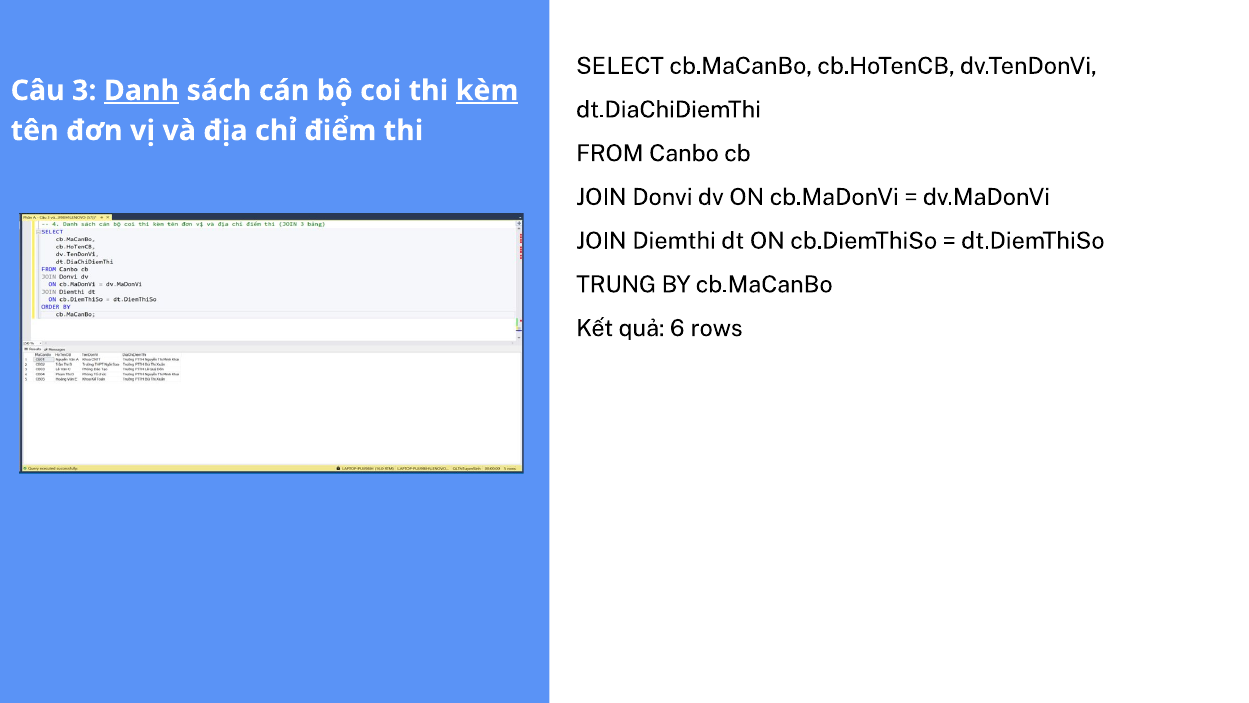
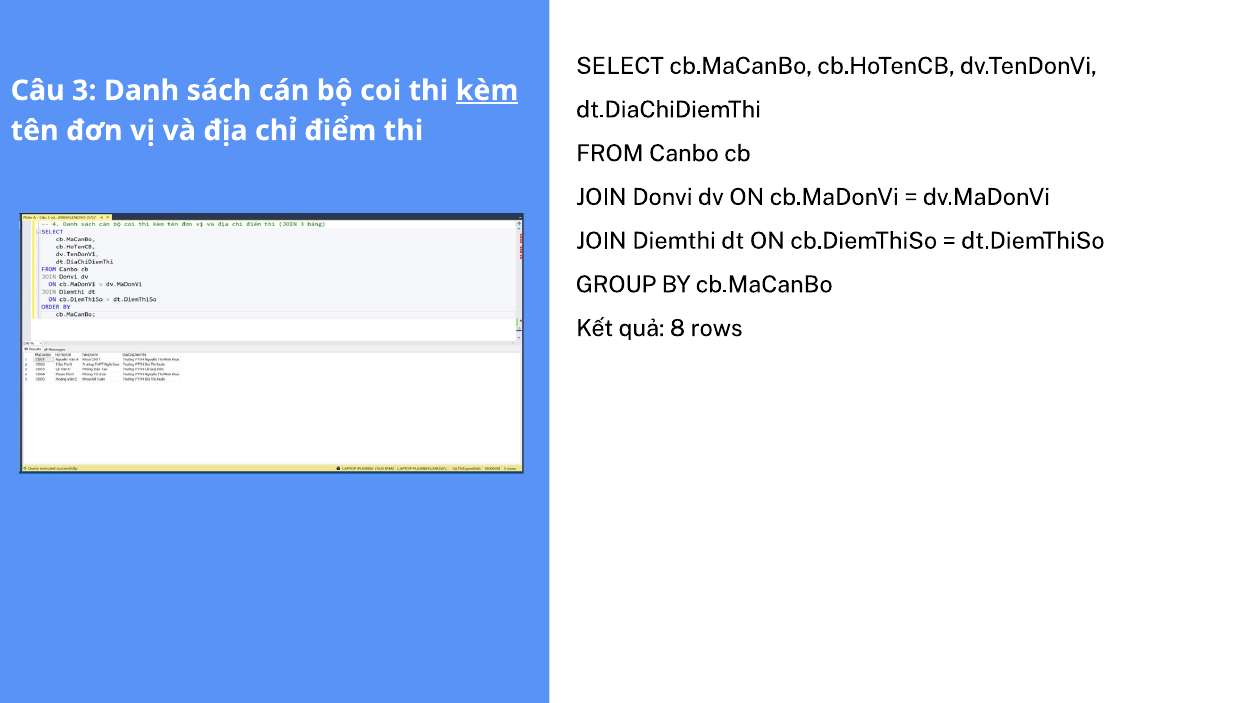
Danh underline: present -> none (142, 91)
TRUNG: TRUNG -> GROUP (616, 284)
6: 6 -> 8 (677, 328)
